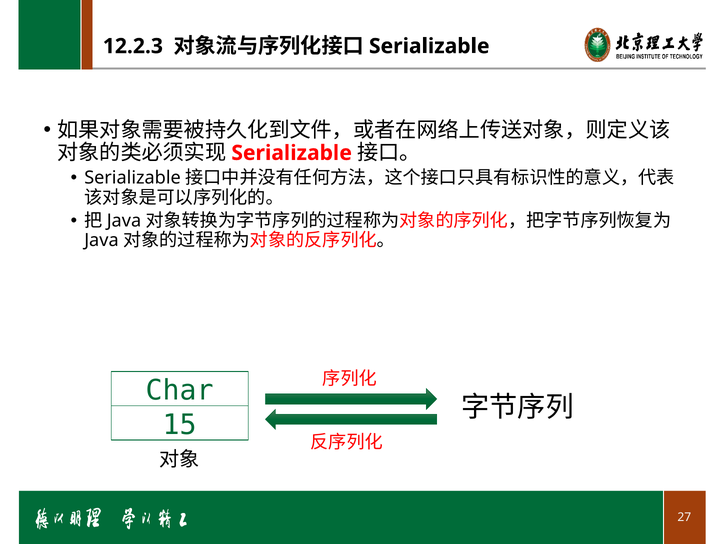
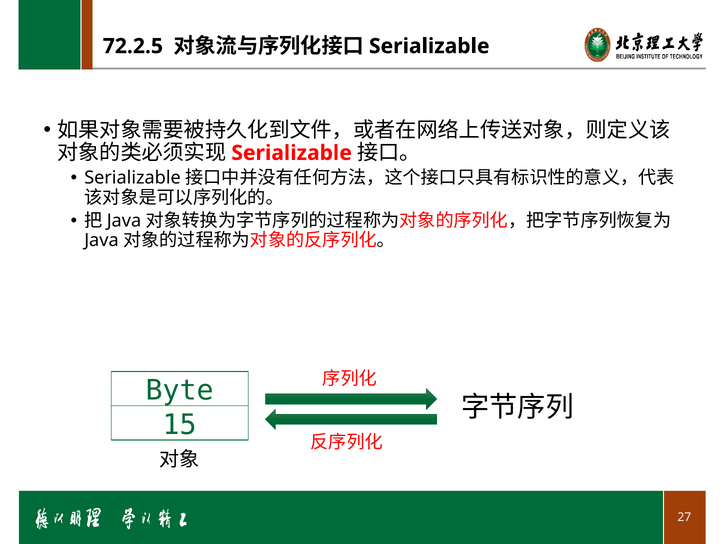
12.2.3: 12.2.3 -> 72.2.5 (133, 46)
Char: Char -> Byte (180, 390)
